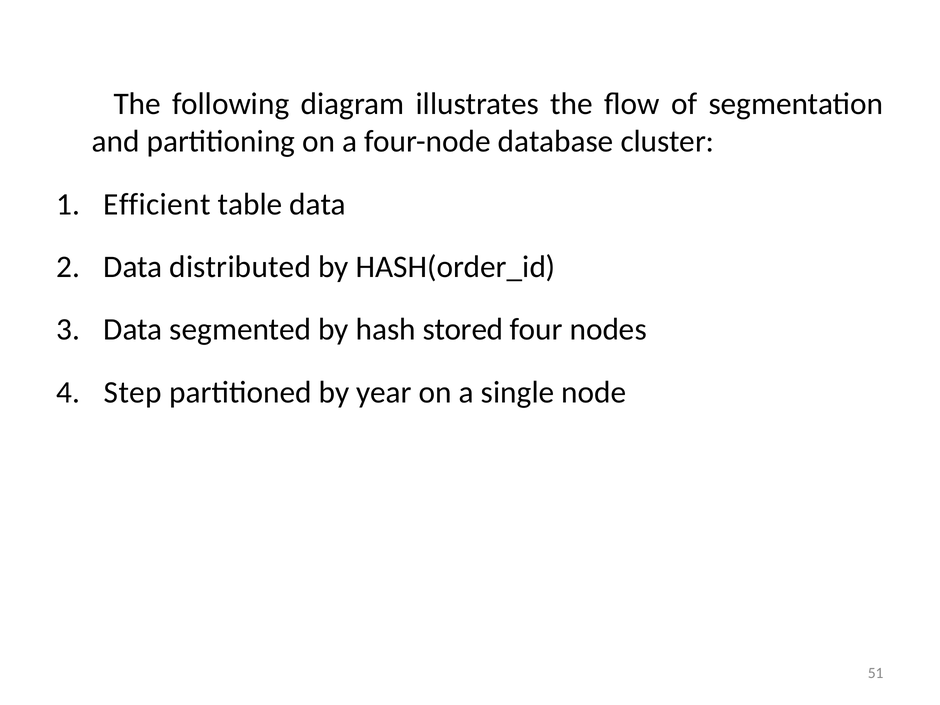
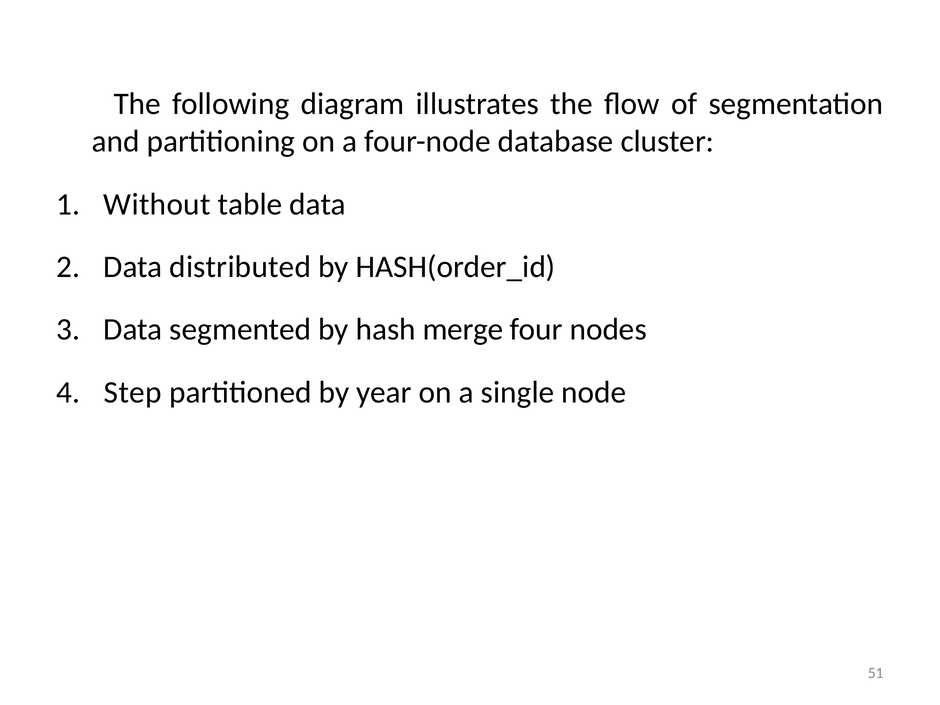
Efficient: Efficient -> Without (157, 204)
stored: stored -> merge (463, 330)
